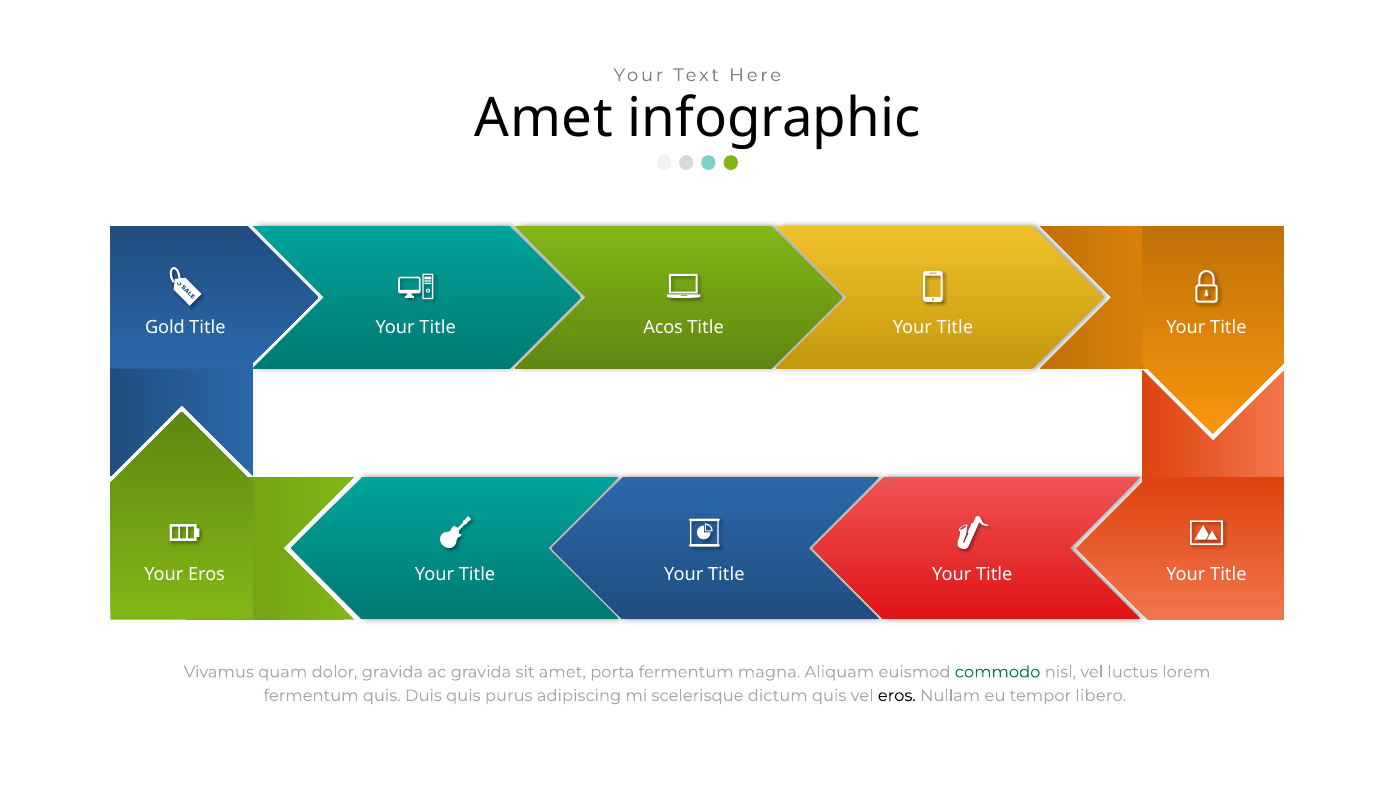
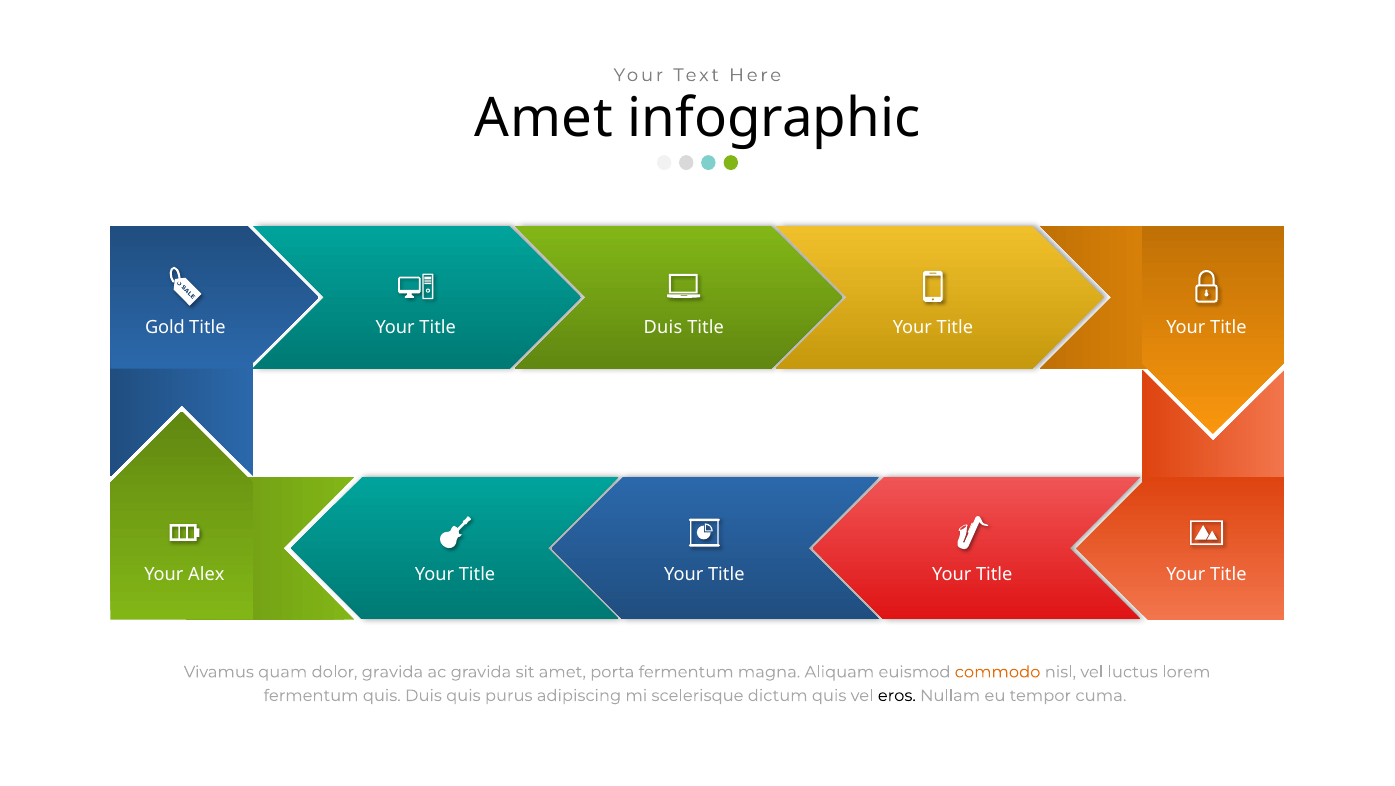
Title Acos: Acos -> Duis (663, 327)
Your Eros: Eros -> Alex (206, 575)
commodo colour: green -> orange (998, 672)
libero: libero -> cuma (1101, 696)
